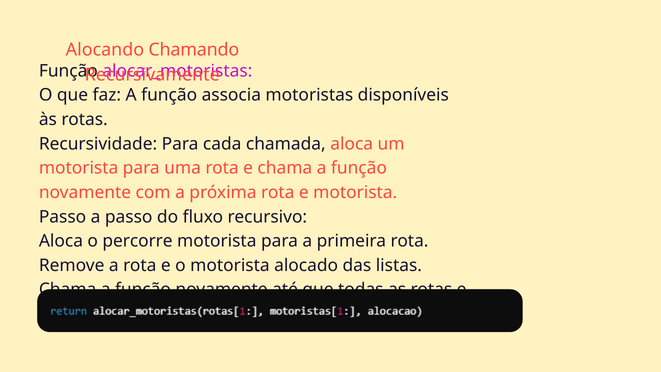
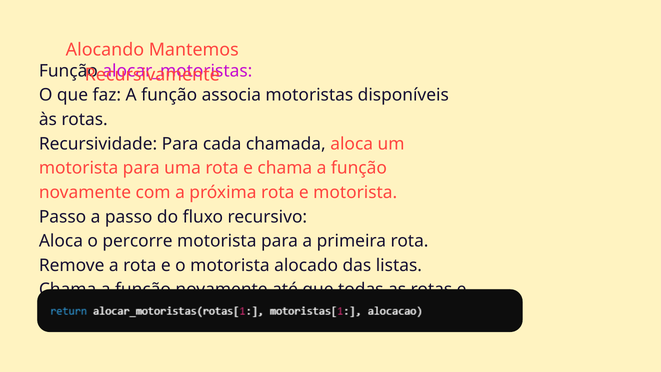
Chamando: Chamando -> Mantemos (194, 50)
